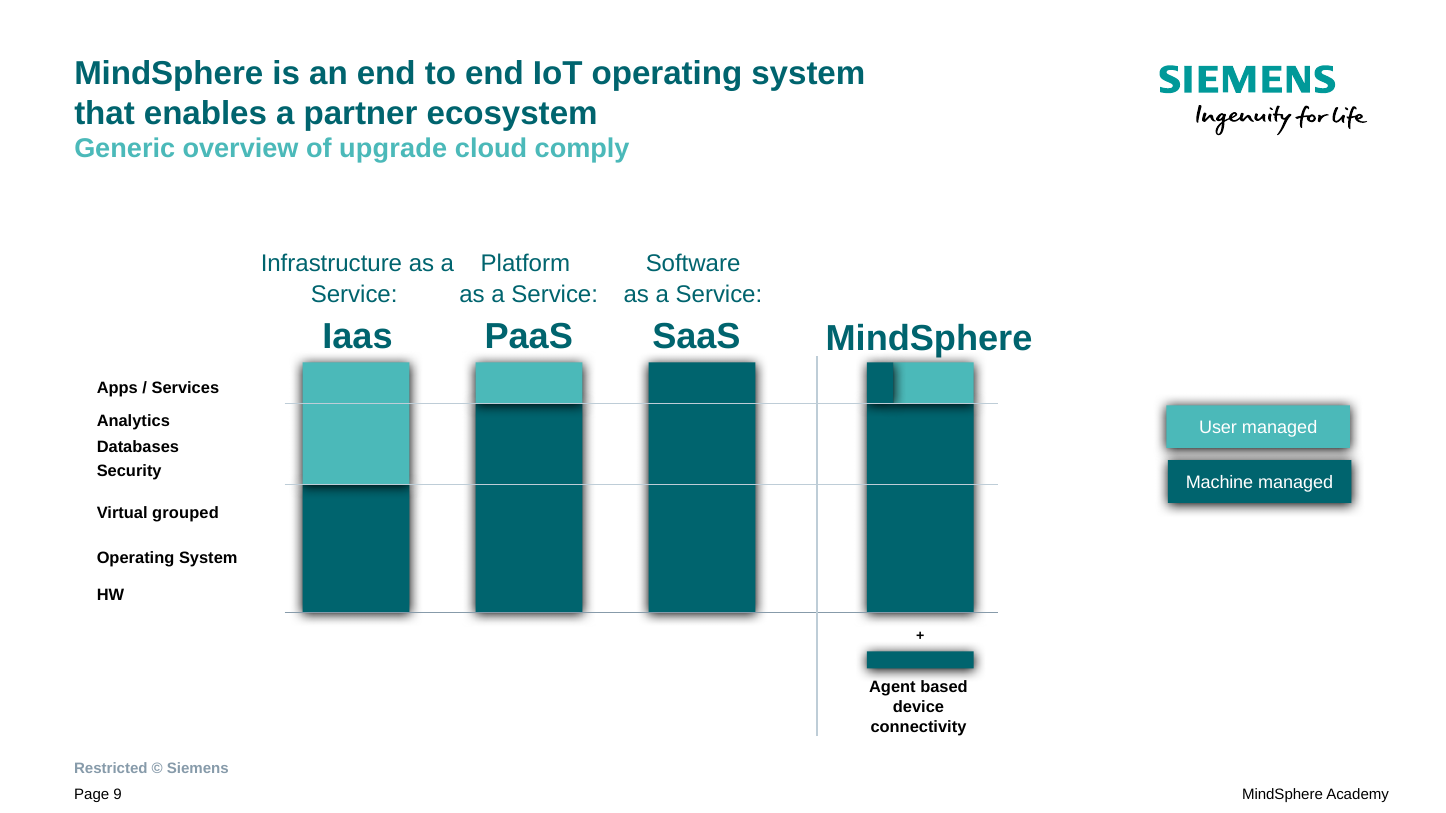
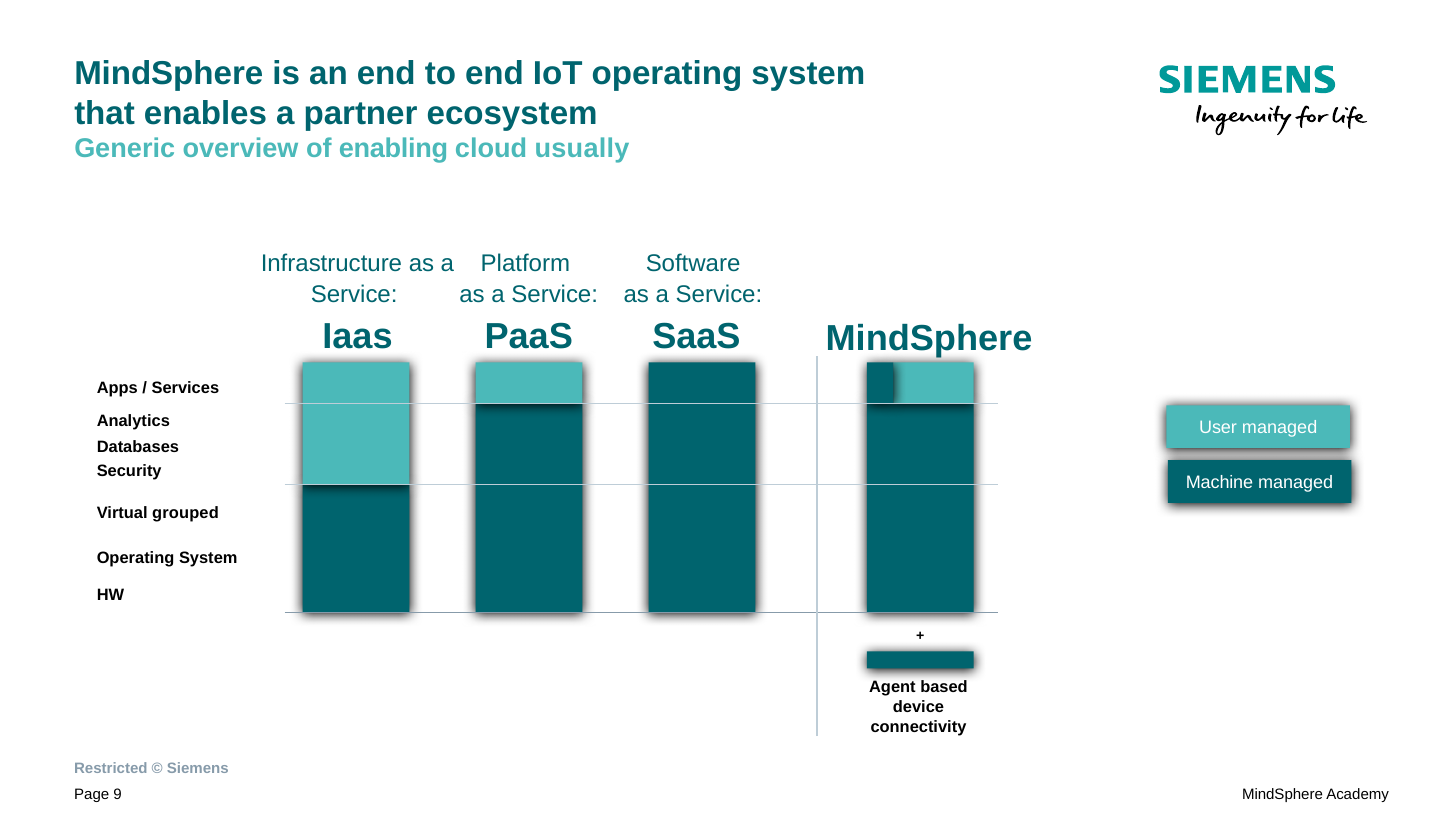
upgrade: upgrade -> enabling (393, 149)
comply: comply -> usually (582, 149)
